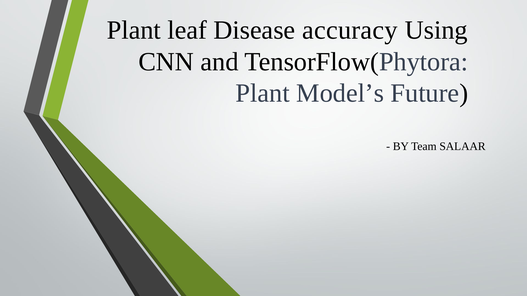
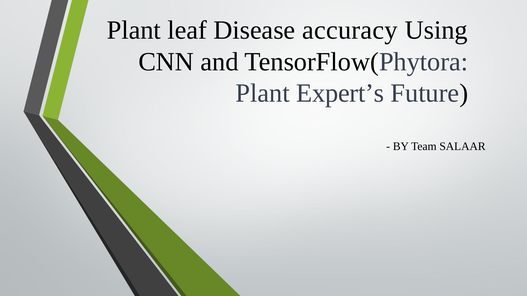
Model’s: Model’s -> Expert’s (340, 93)
